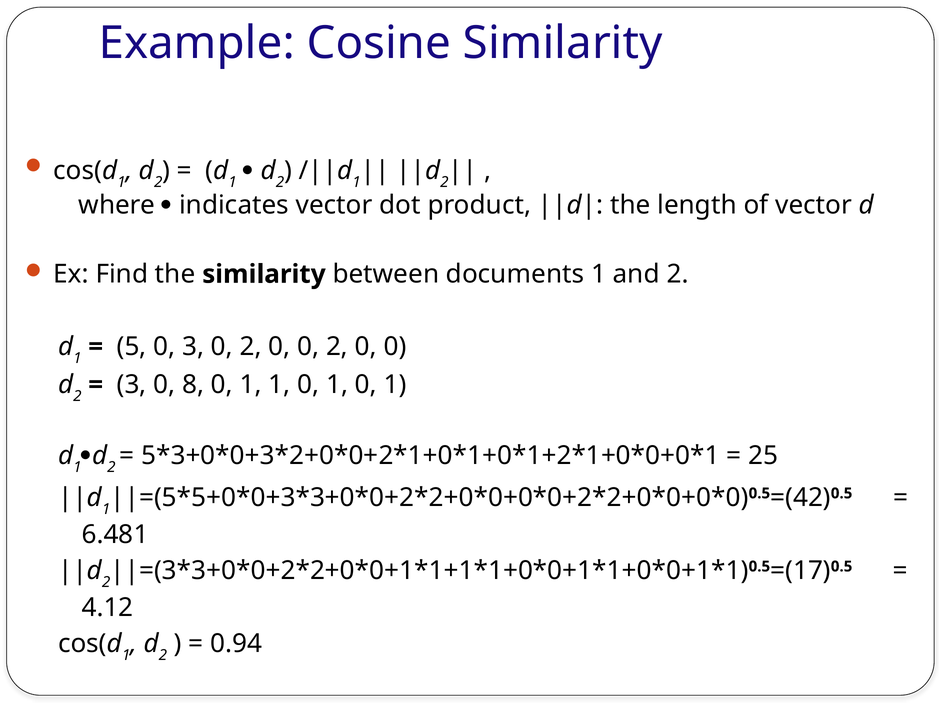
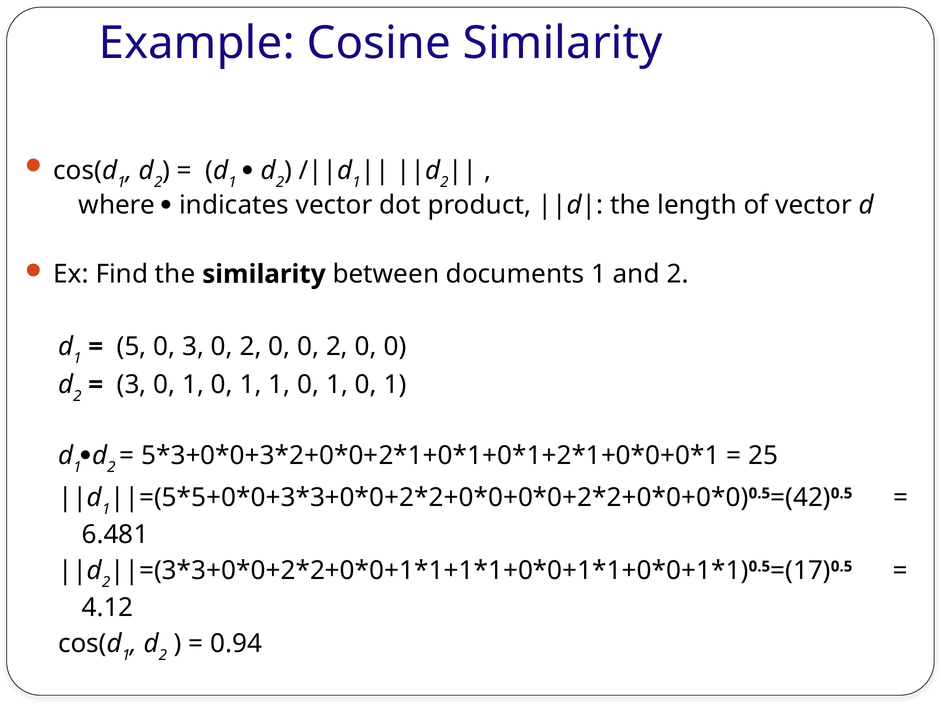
3 0 8: 8 -> 1 (193, 385)
